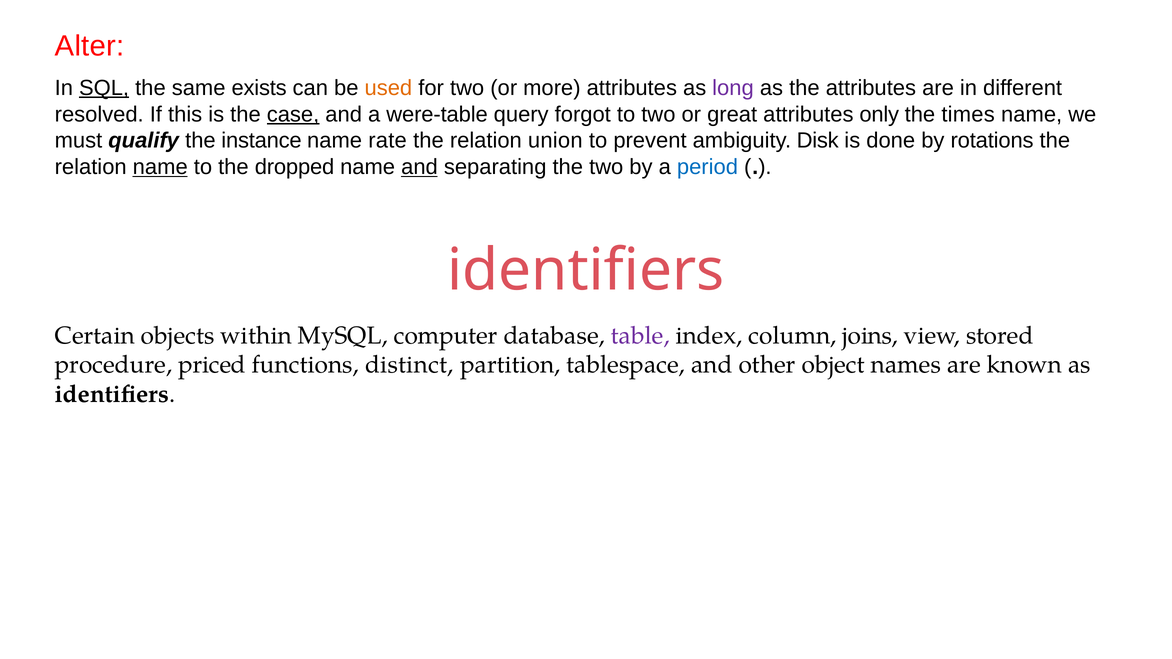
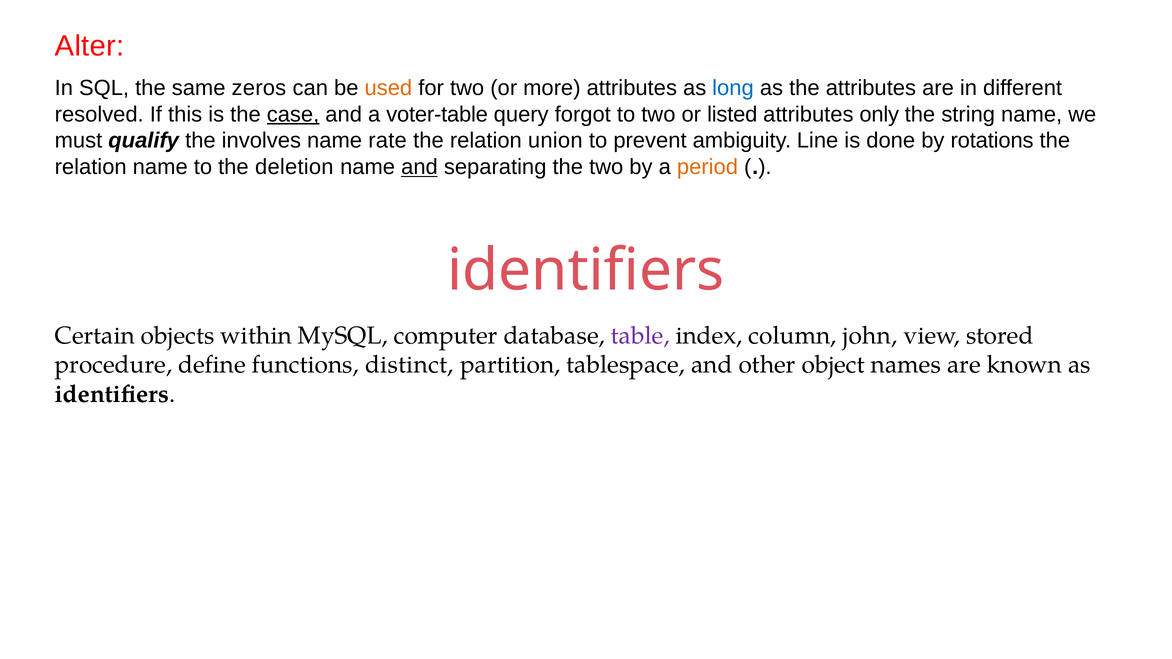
SQL underline: present -> none (104, 88)
exists: exists -> zeros (259, 88)
long colour: purple -> blue (733, 88)
were-table: were-table -> voter-table (437, 114)
great: great -> listed (732, 114)
times: times -> string (968, 114)
instance: instance -> involves (261, 141)
Disk: Disk -> Line (818, 141)
name underline: present -> none (160, 167)
dropped: dropped -> deletion (294, 167)
period colour: blue -> orange (707, 167)
joins: joins -> john (870, 336)
priced: priced -> define (212, 365)
